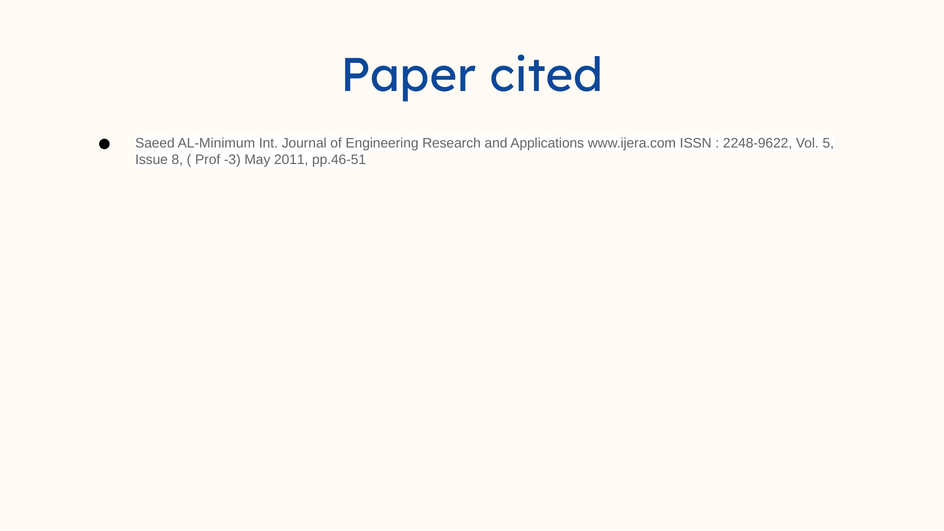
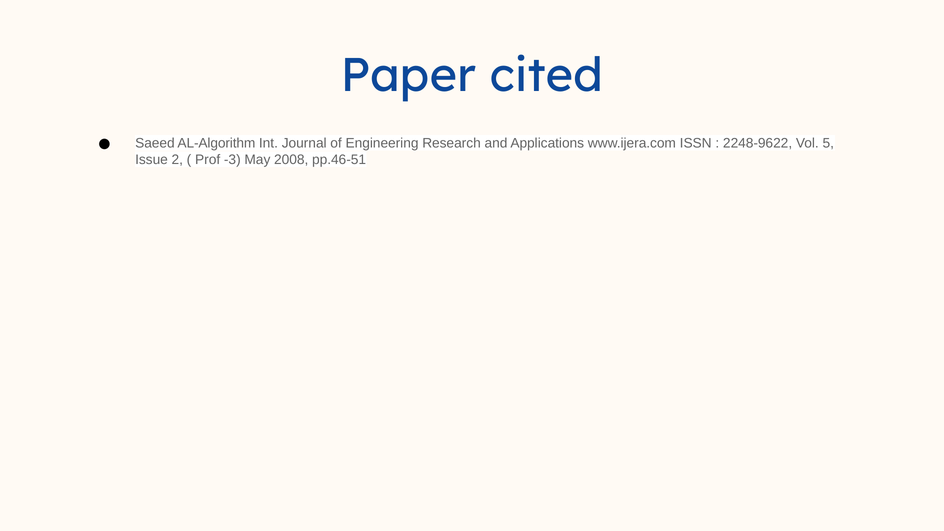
AL-Minimum: AL-Minimum -> AL-Algorithm (216, 143)
8: 8 -> 2 (177, 160)
2011: 2011 -> 2008 (291, 160)
